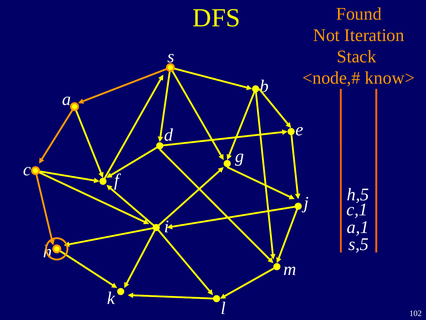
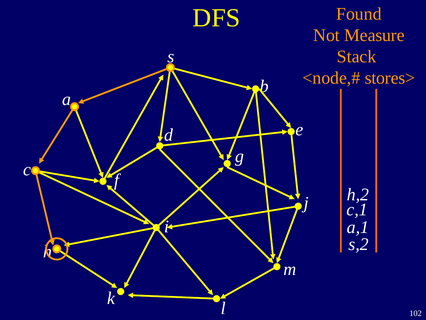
Iteration: Iteration -> Measure (374, 35)
know>: know> -> stores> (390, 78)
h,5: h,5 -> h,2 (358, 194)
s,5: s,5 -> s,2 (359, 244)
